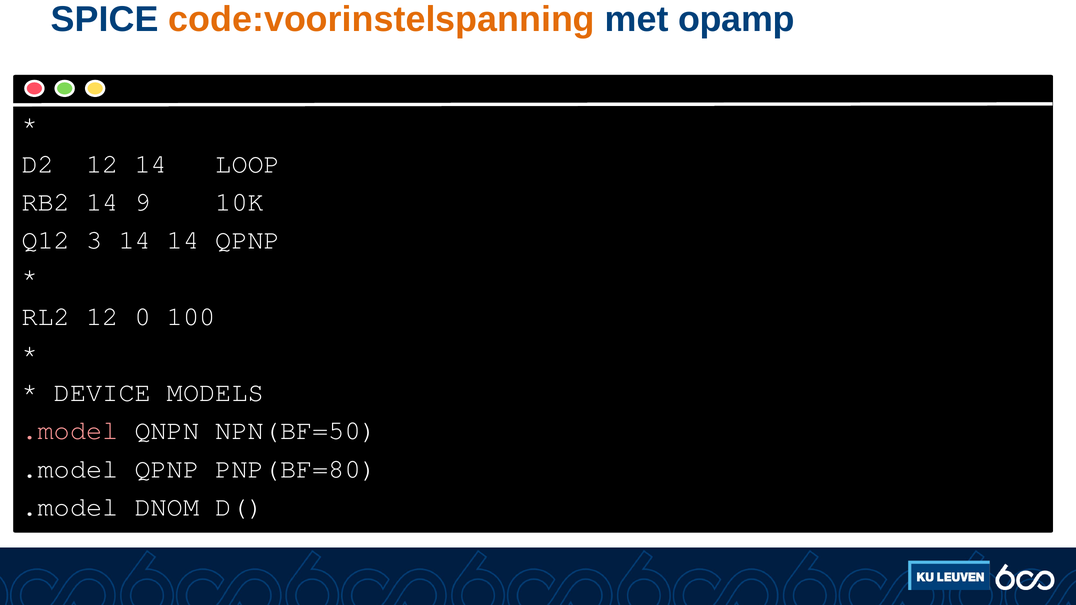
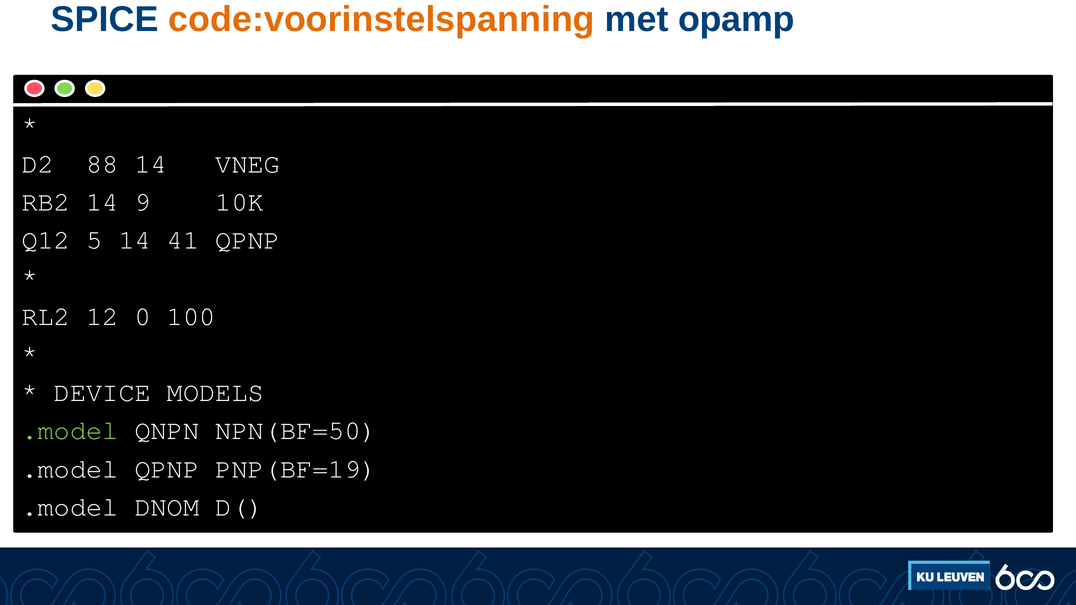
D2 12: 12 -> 88 (102, 164)
LOOP: LOOP -> VNEG (248, 164)
3: 3 -> 5 (94, 240)
14 14: 14 -> 41 (183, 240)
.model colour: pink -> light green (70, 431)
PNP(BF=80: PNP(BF=80 -> PNP(BF=19 (296, 469)
